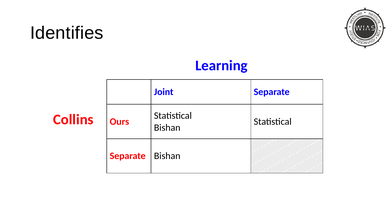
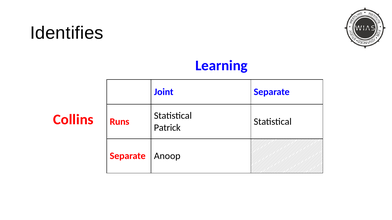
Ours: Ours -> Runs (120, 122)
Bishan: Bishan -> Patrick (167, 128)
Separate Bishan: Bishan -> Anoop (167, 156)
